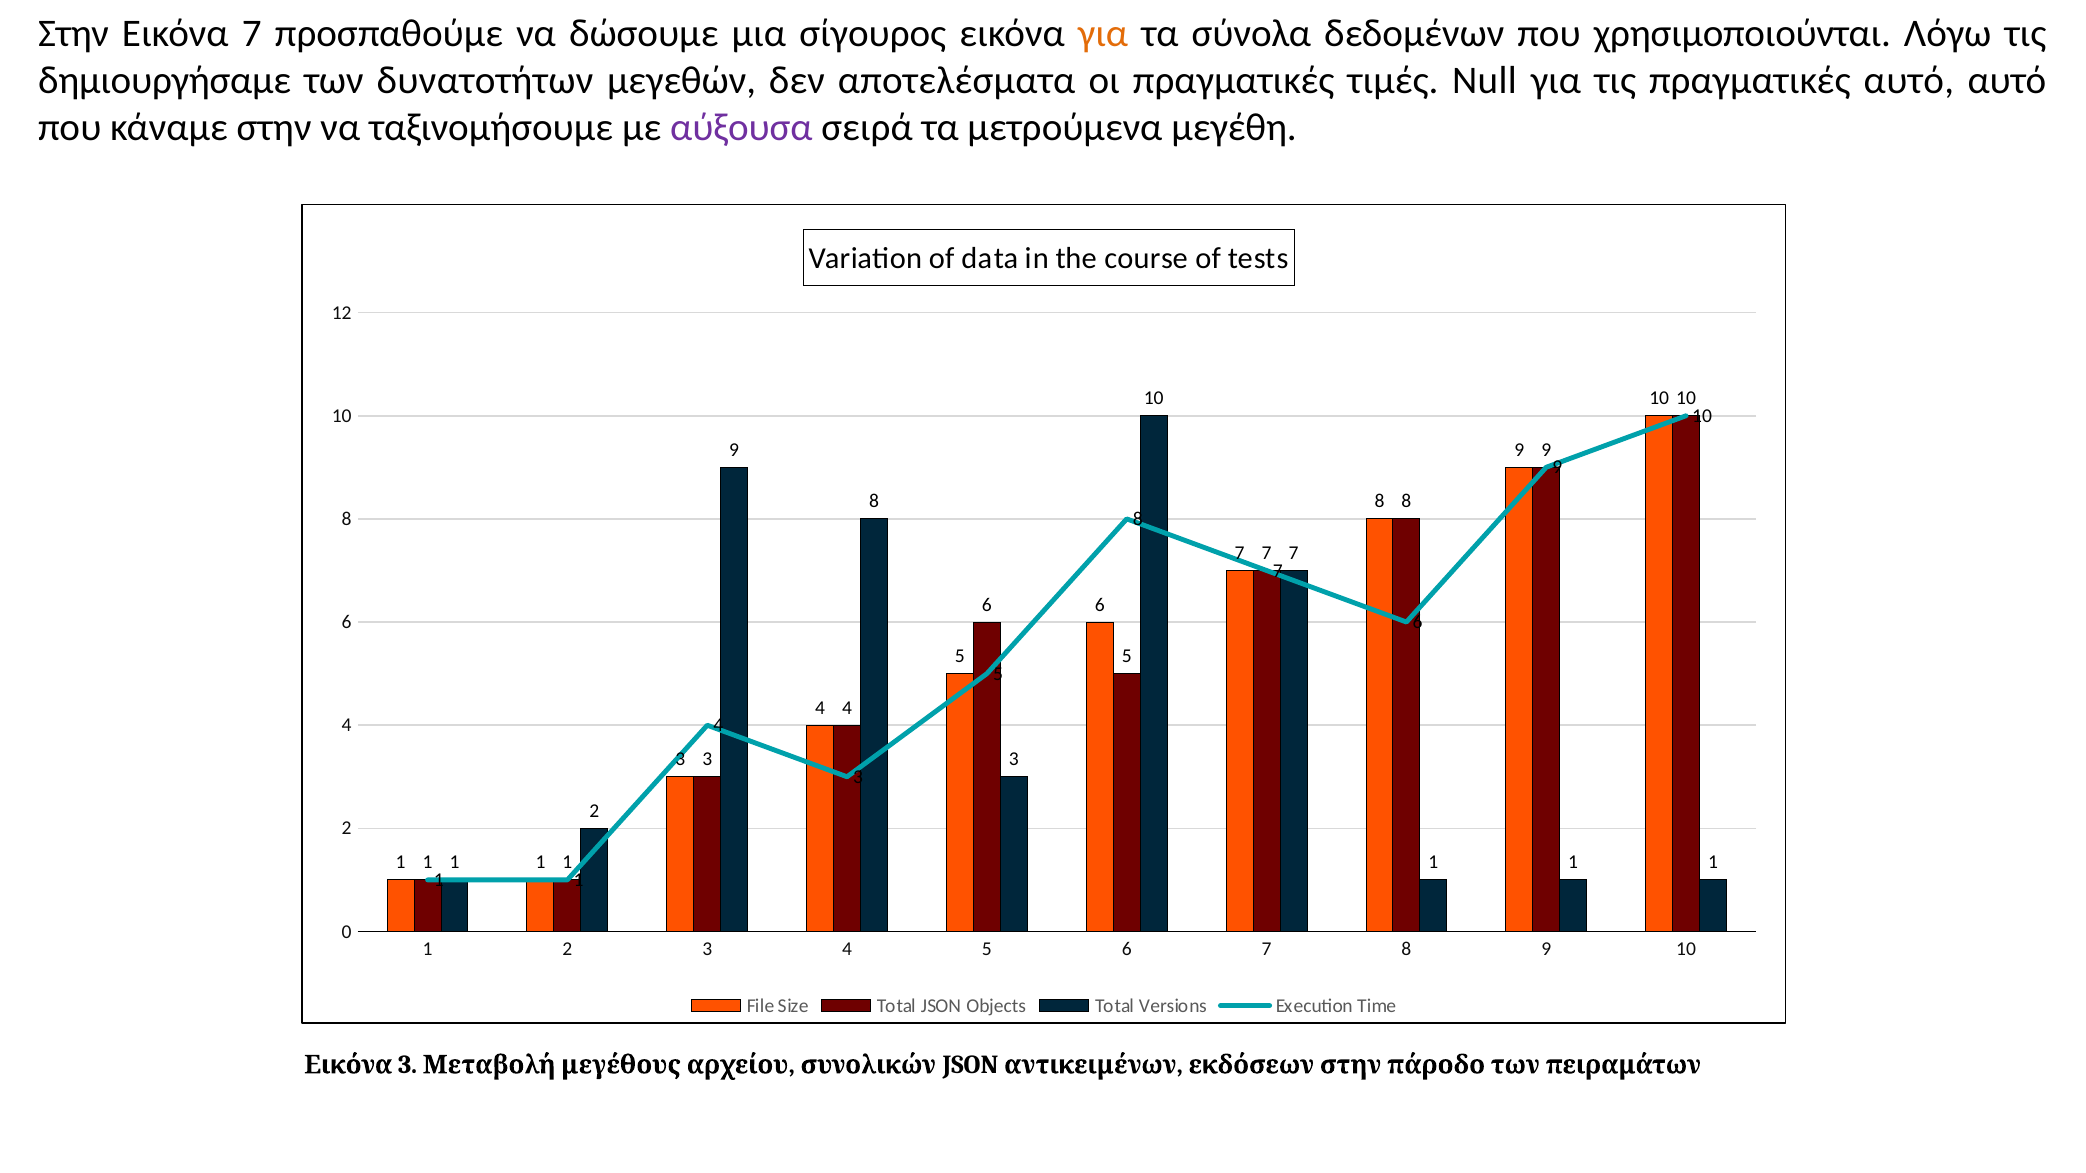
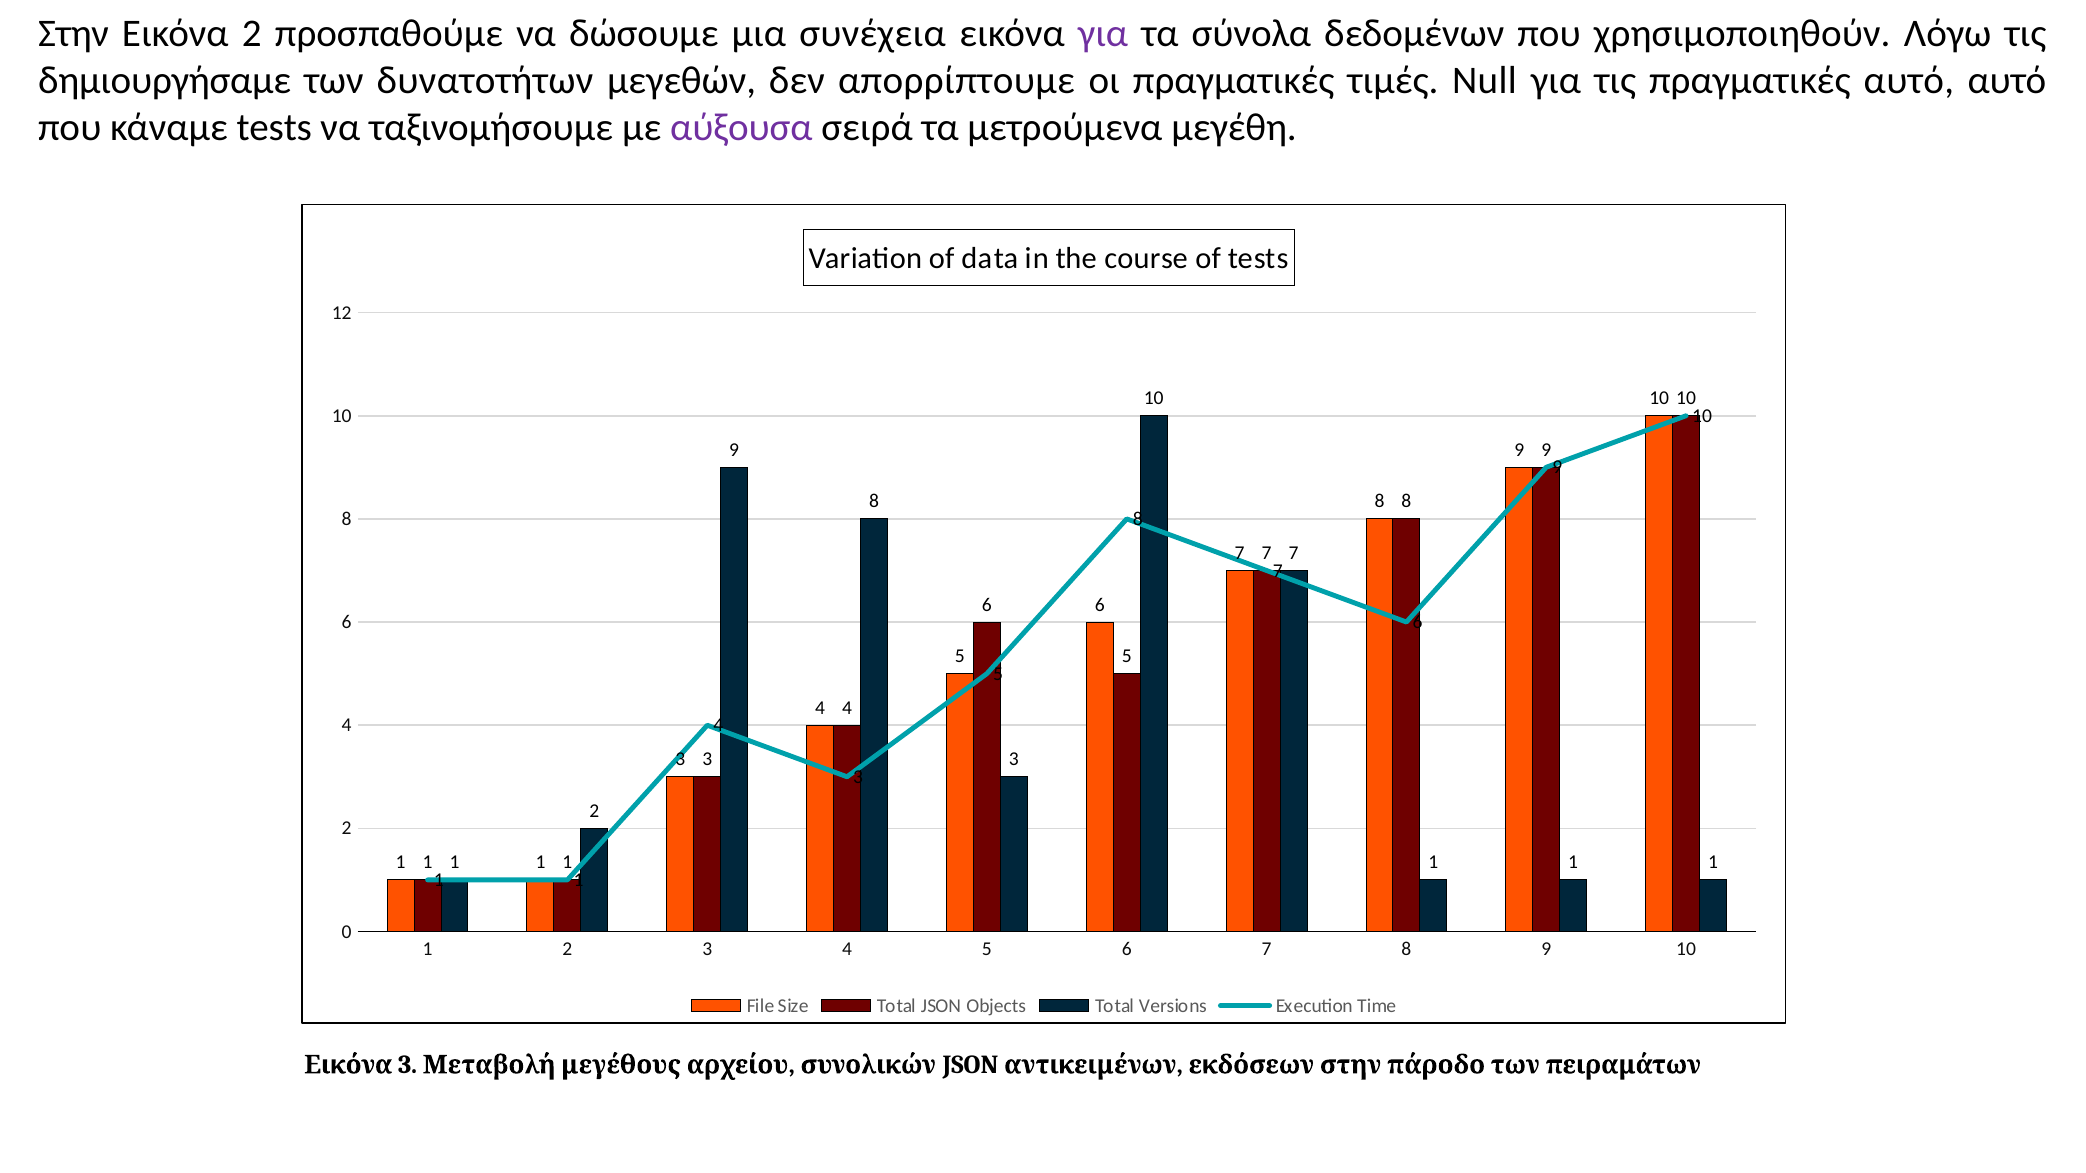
Εικόνα 7: 7 -> 2 (252, 34)
σίγουρος: σίγουρος -> συνέχεια (873, 34)
για colour: orange -> purple (1103, 34)
χρησιμοποιούνται: χρησιμοποιούνται -> χρησιμοποιηθούν (1742, 34)
αποτελέσματα: αποτελέσματα -> απορρίπτουμε (957, 81)
κάναμε στην: στην -> tests (274, 128)
